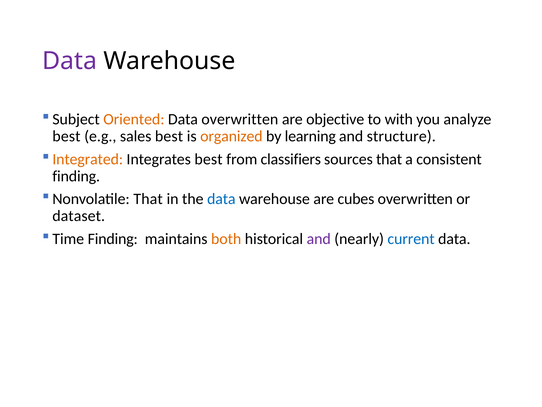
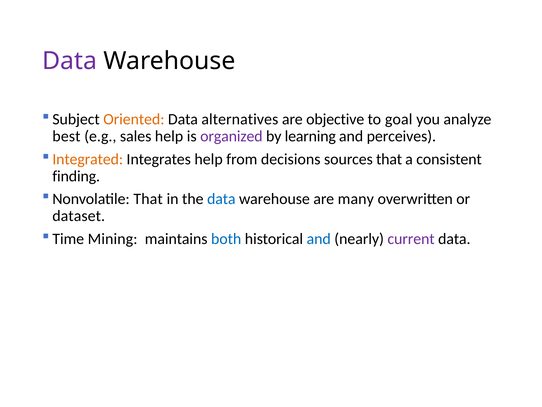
Data overwritten: overwritten -> alternatives (240, 119)
with: with -> goal (399, 119)
sales best: best -> help (169, 136)
organized colour: orange -> purple (231, 136)
structure: structure -> perceives (401, 136)
Integrates best: best -> help (209, 159)
classifiers: classifiers -> decisions (291, 159)
cubes: cubes -> many (356, 199)
Time Finding: Finding -> Mining (113, 238)
both colour: orange -> blue (226, 238)
and colour: purple -> blue (319, 238)
current colour: blue -> purple (411, 238)
